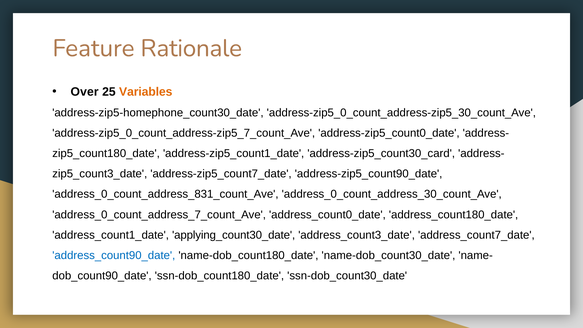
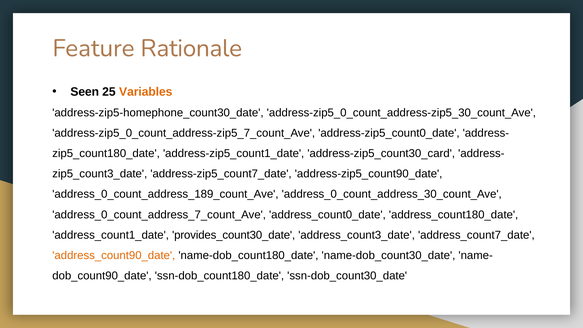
Over: Over -> Seen (85, 92)
address_0_count_address_831_count_Ave: address_0_count_address_831_count_Ave -> address_0_count_address_189_count_Ave (165, 194)
applying_count30_date: applying_count30_date -> provides_count30_date (234, 235)
address_count90_date colour: blue -> orange (114, 255)
